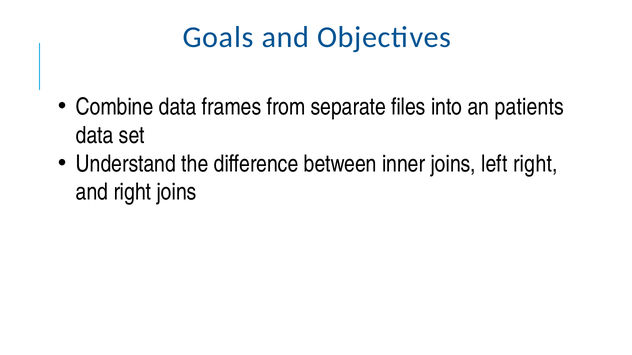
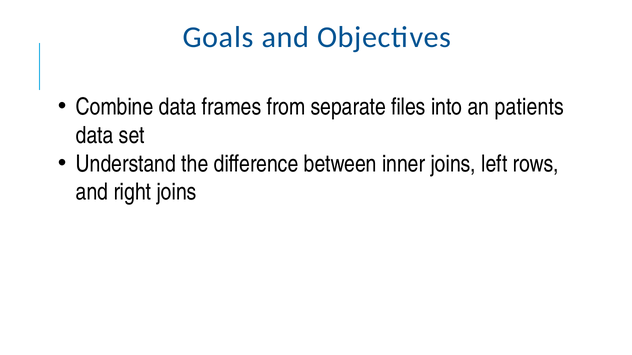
left right: right -> rows (536, 164)
